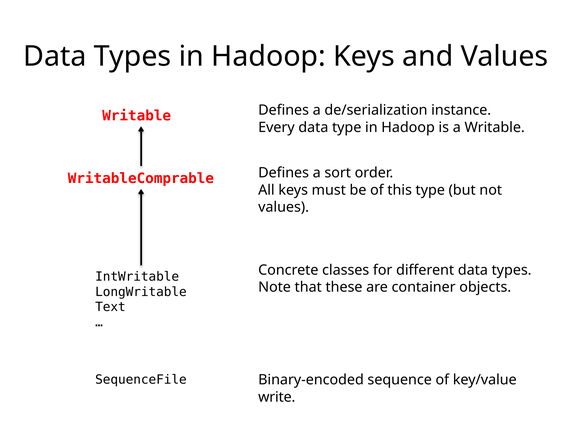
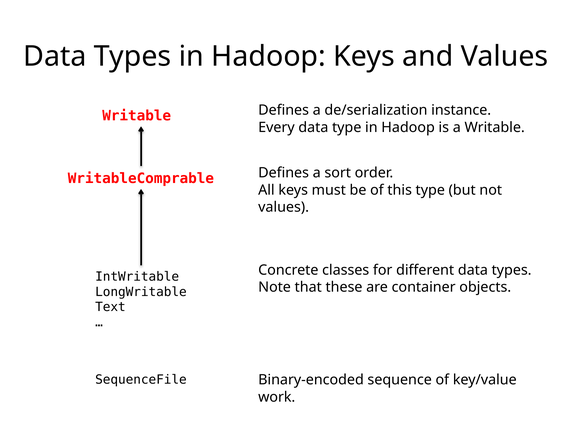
write: write -> work (277, 397)
